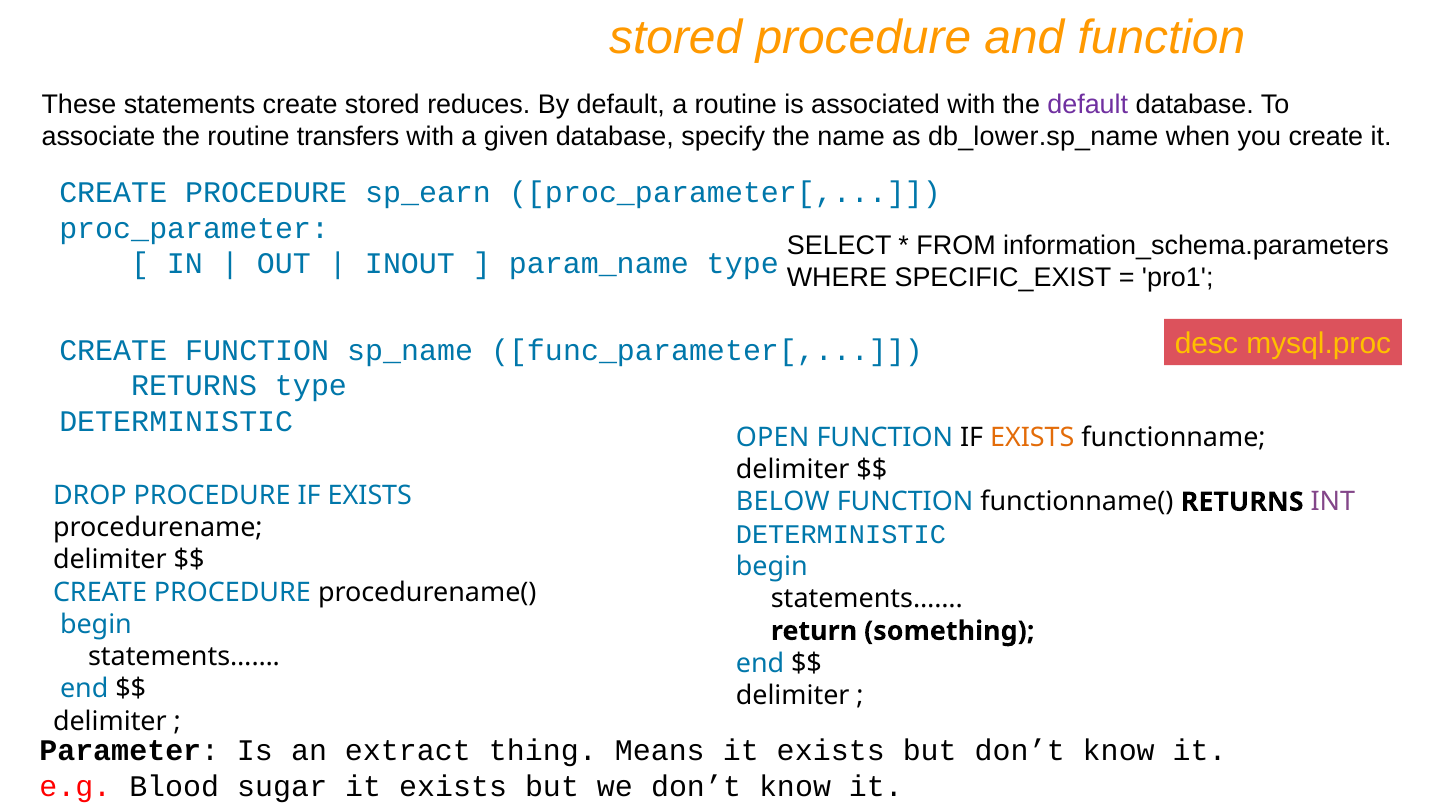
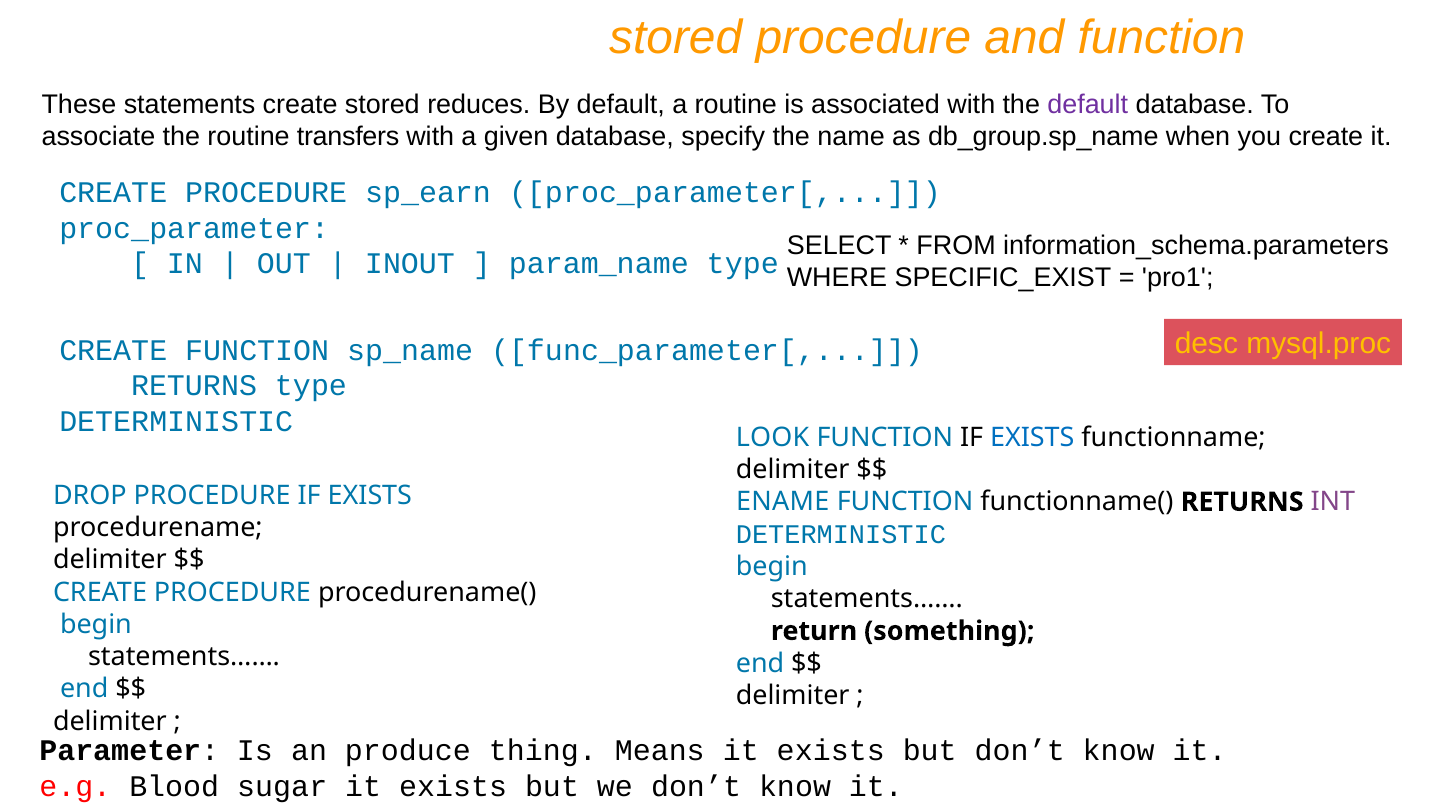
db_lower.sp_name: db_lower.sp_name -> db_group.sp_name (1043, 137)
OPEN: OPEN -> LOOK (773, 438)
EXISTS colour: orange -> blue (1032, 438)
BELOW: BELOW -> ENAME (783, 502)
extract: extract -> produce (408, 751)
